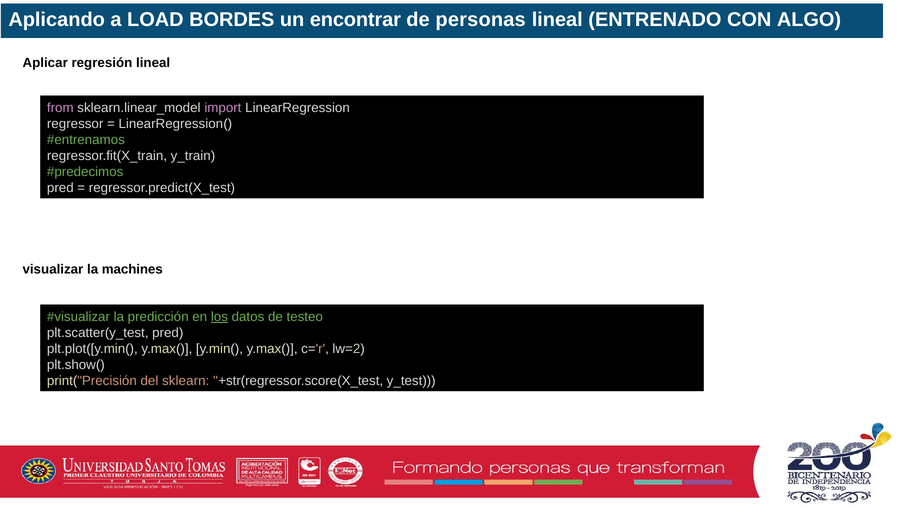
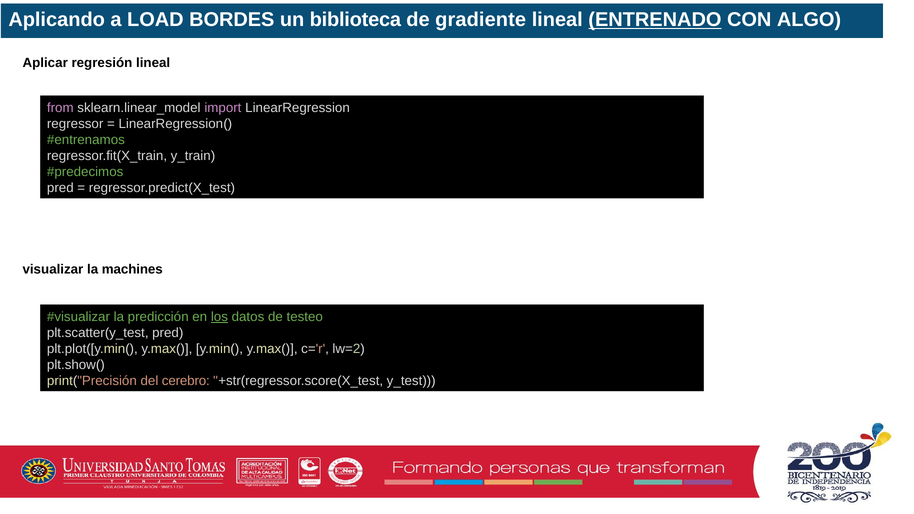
encontrar: encontrar -> biblioteca (355, 20)
personas: personas -> gradiente (481, 20)
ENTRENADO underline: none -> present (655, 20)
sklearn: sklearn -> cerebro (186, 381)
